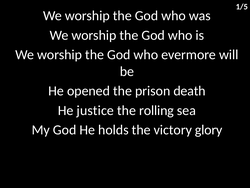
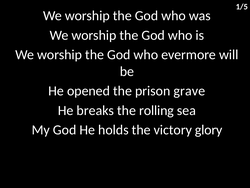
death: death -> grave (189, 91)
justice: justice -> breaks (95, 110)
